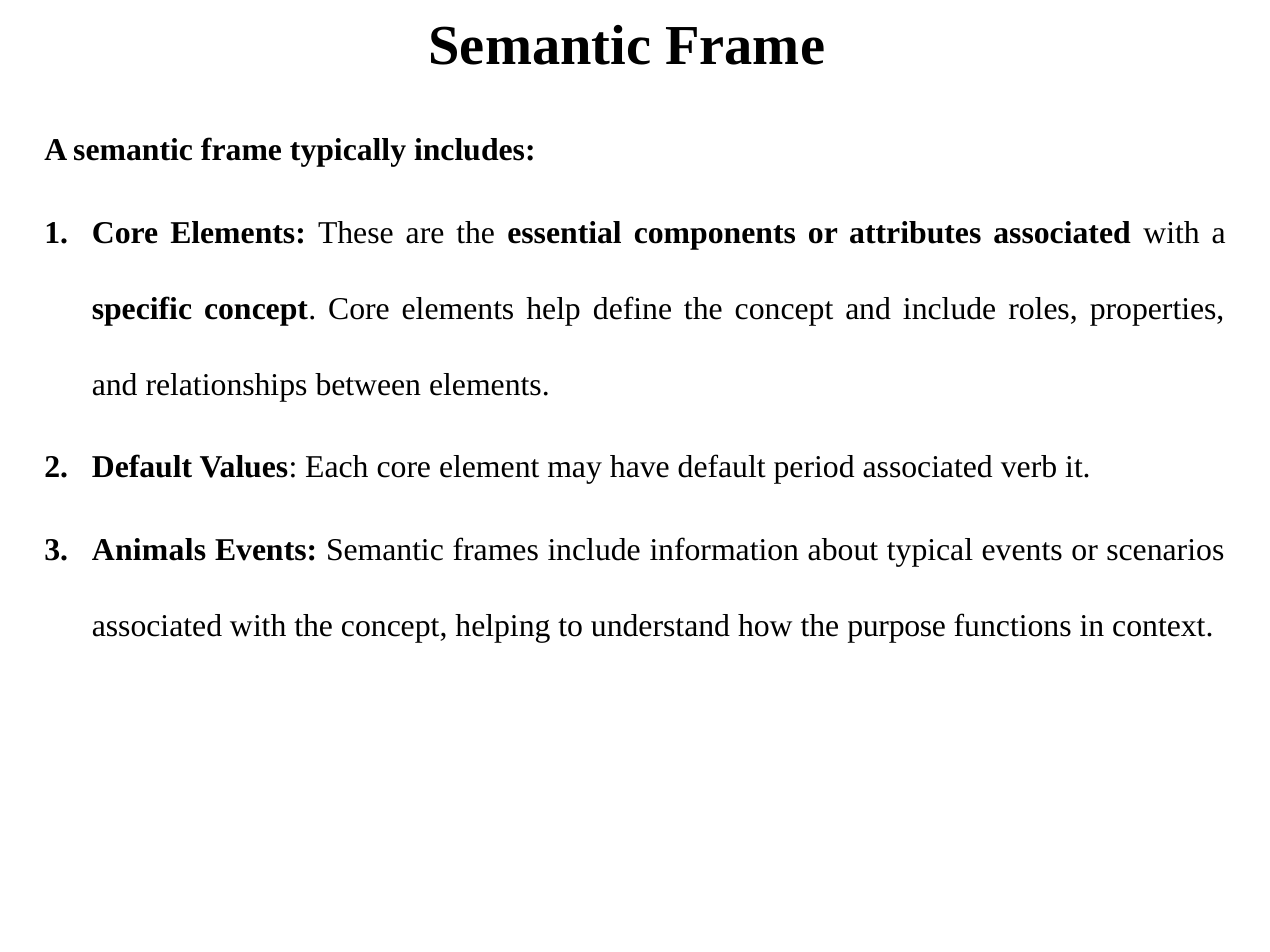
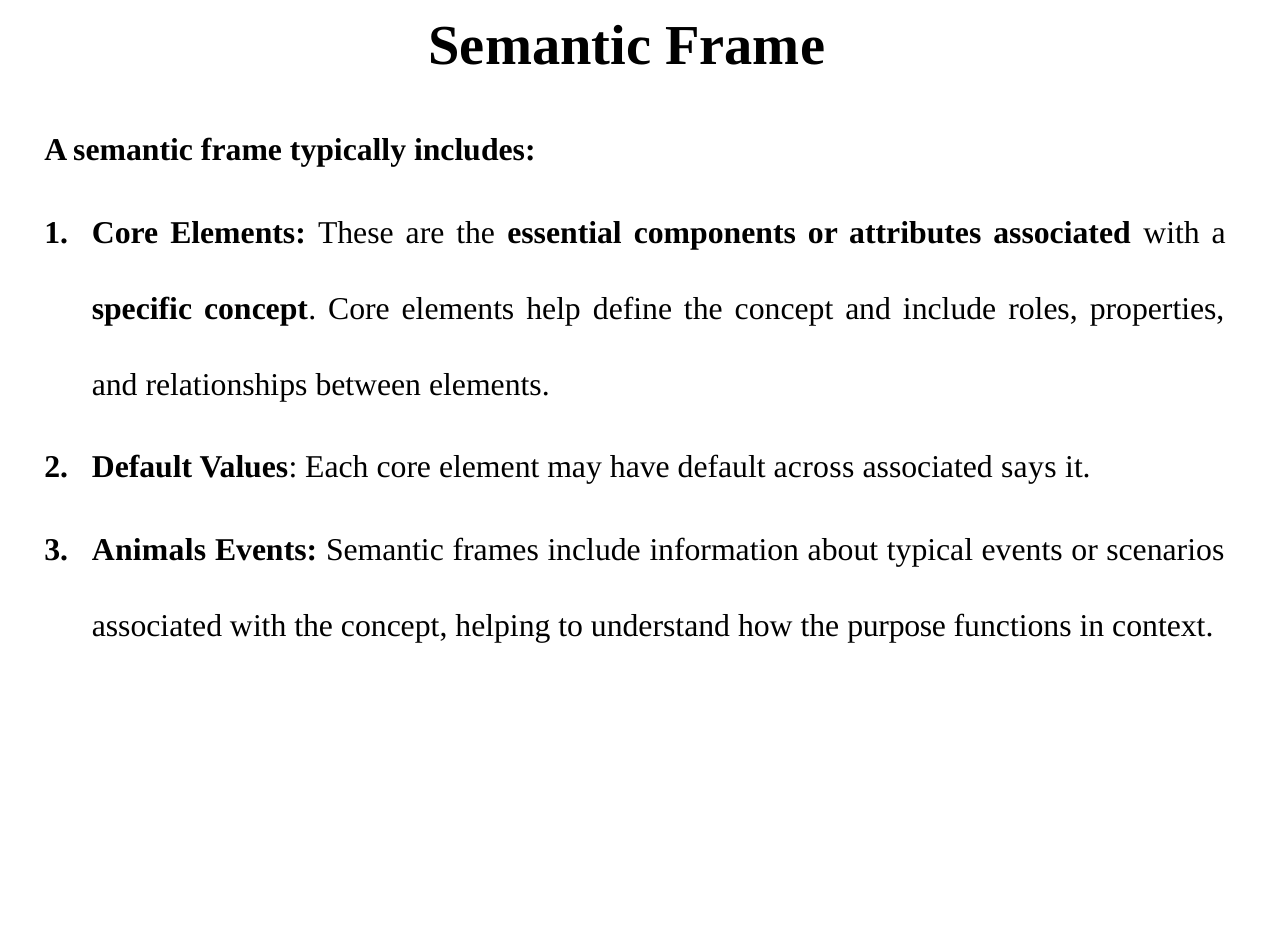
period: period -> across (814, 468)
verb: verb -> says (1029, 468)
